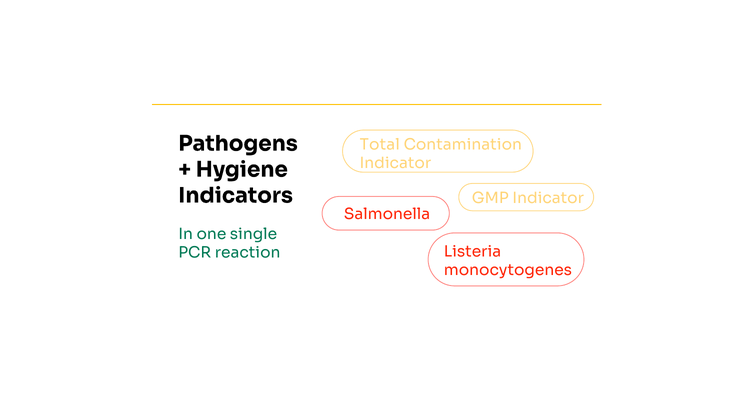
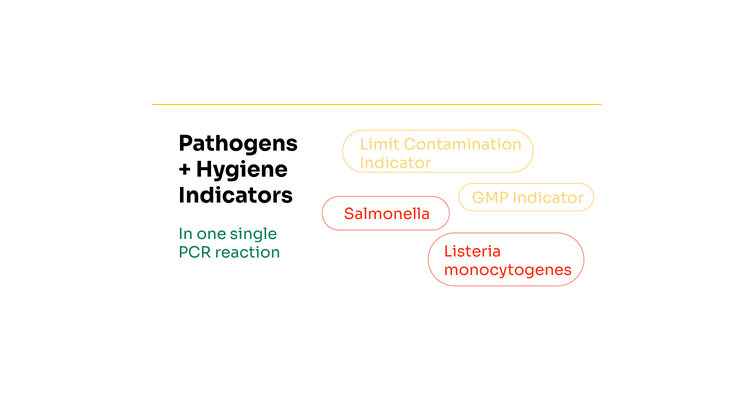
Total: Total -> Limit (380, 145)
